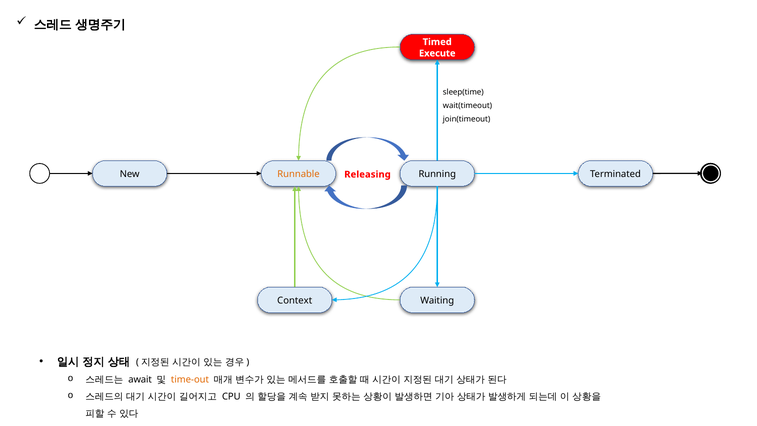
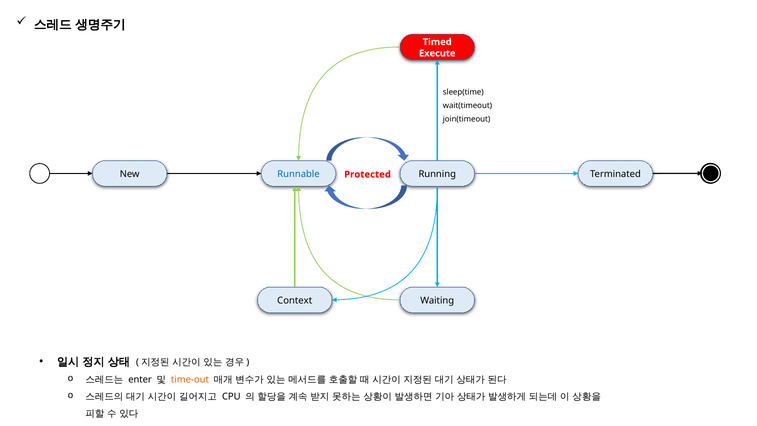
Runnable colour: orange -> blue (298, 174)
Releasing: Releasing -> Protected (368, 174)
await: await -> enter (140, 379)
